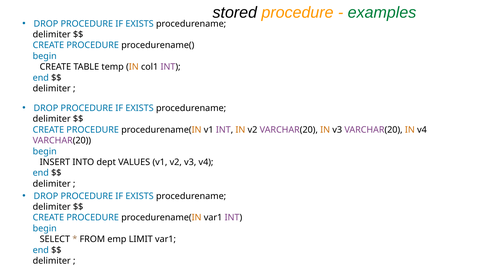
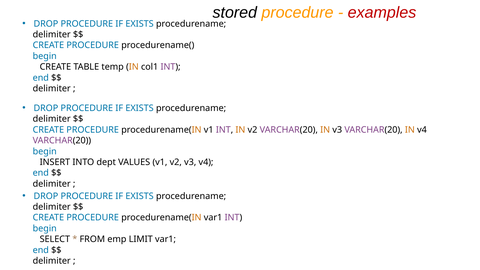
examples colour: green -> red (382, 12)
